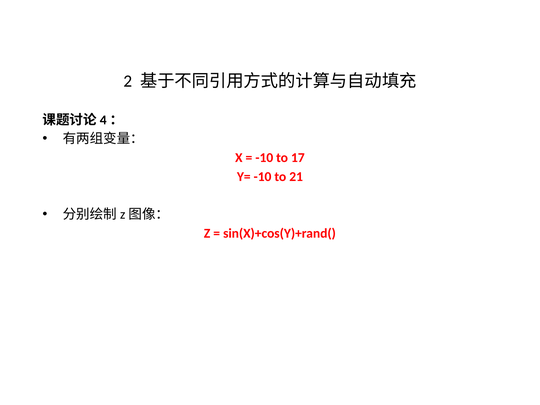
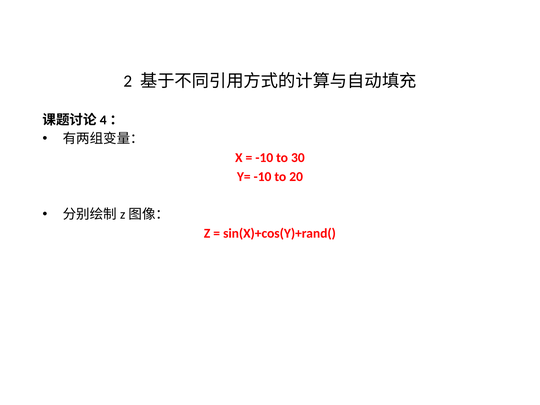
17: 17 -> 30 (298, 158)
21: 21 -> 20 (296, 177)
